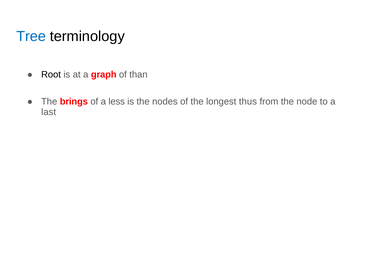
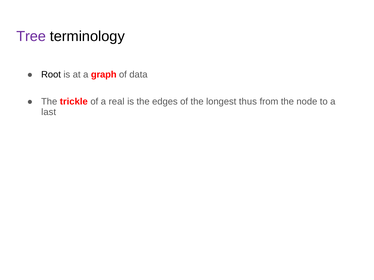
Tree colour: blue -> purple (31, 36)
than: than -> data (138, 75)
brings: brings -> trickle (74, 102)
less: less -> real (117, 102)
nodes: nodes -> edges (165, 102)
